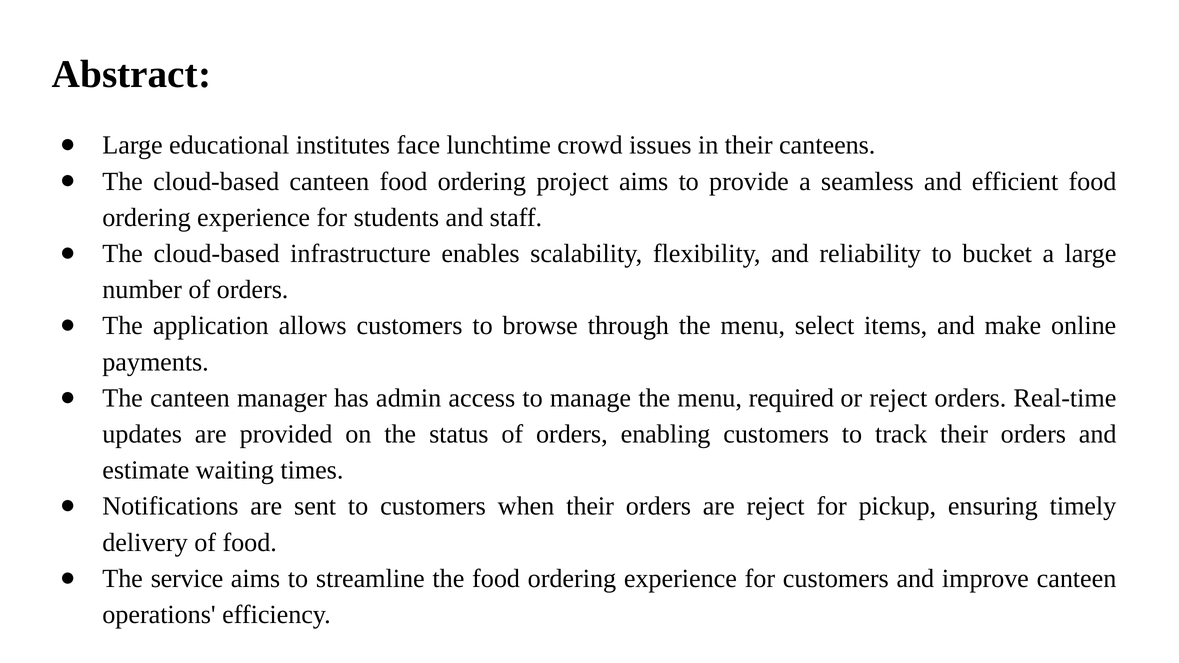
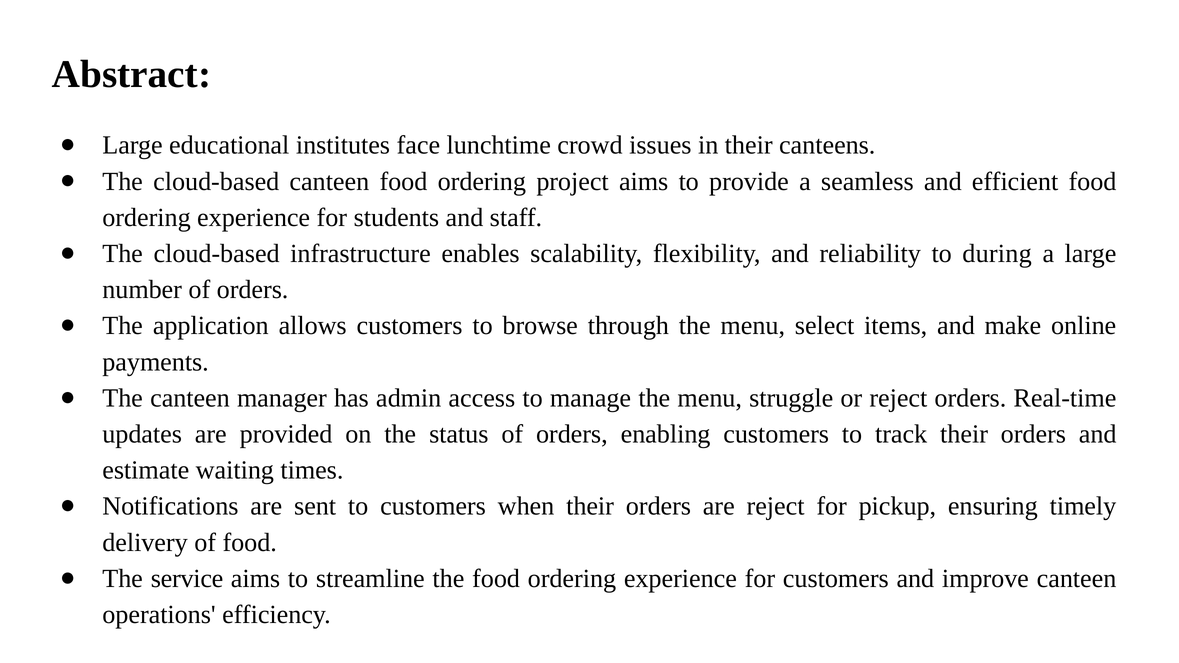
bucket: bucket -> during (997, 254)
required: required -> struggle (791, 398)
